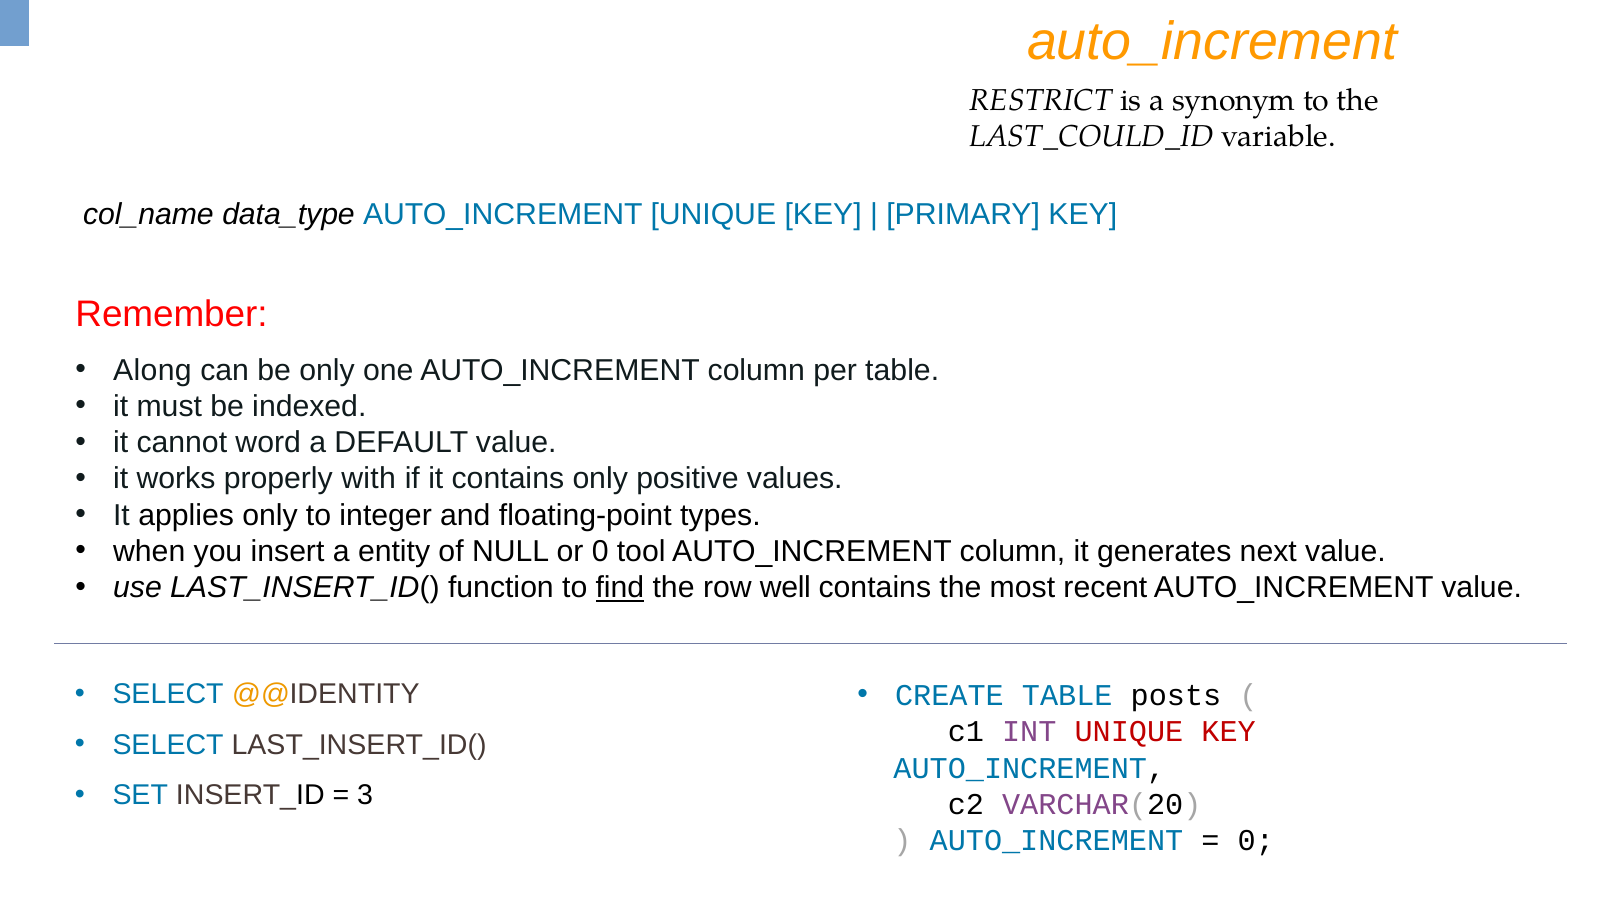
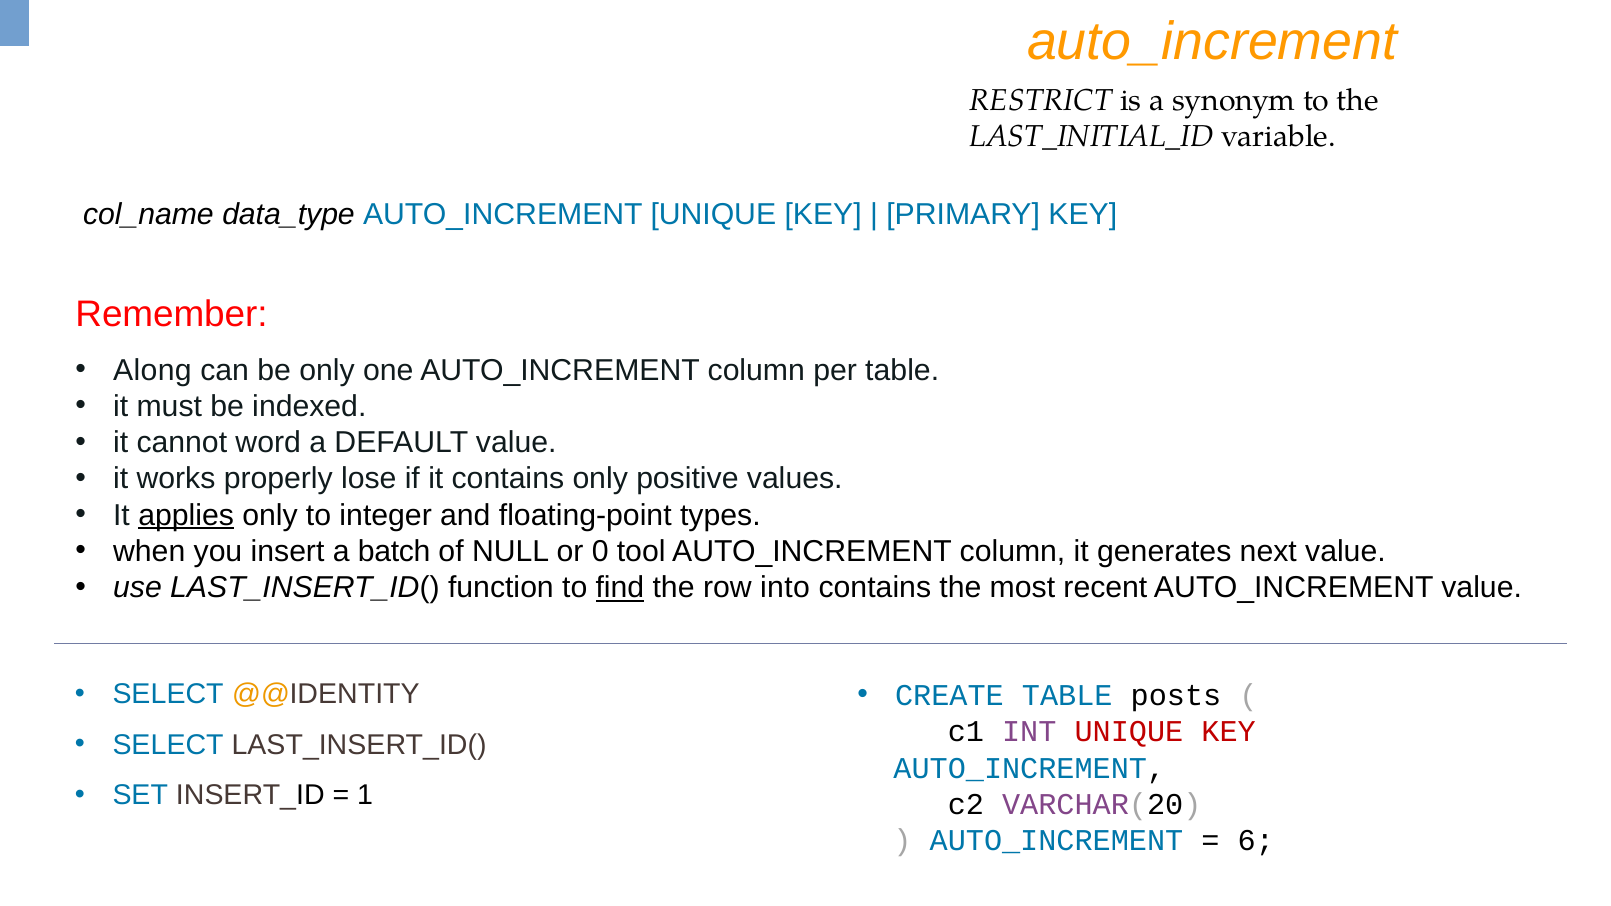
LAST_COULD_ID: LAST_COULD_ID -> LAST_INITIAL_ID (1092, 137)
with: with -> lose (369, 479)
applies underline: none -> present (186, 515)
entity: entity -> batch (394, 552)
well: well -> into (785, 588)
3: 3 -> 1 (365, 795)
0: 0 -> 6 (1256, 841)
